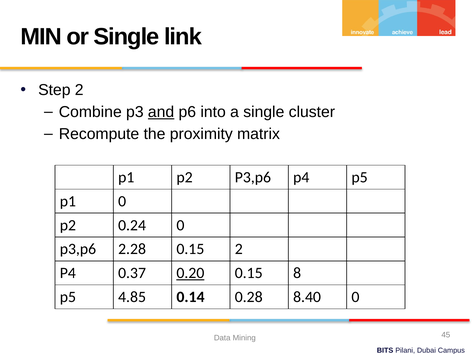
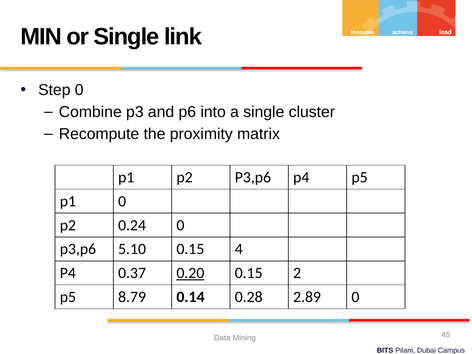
Step 2: 2 -> 0 (79, 90)
and underline: present -> none (161, 112)
2.28: 2.28 -> 5.10 (132, 249)
0.15 2: 2 -> 4 (239, 249)
8: 8 -> 2 (297, 273)
4.85: 4.85 -> 8.79 (132, 297)
8.40: 8.40 -> 2.89 (307, 297)
